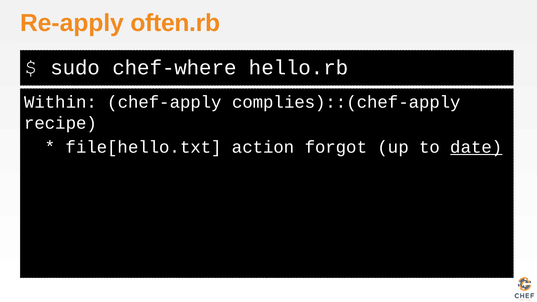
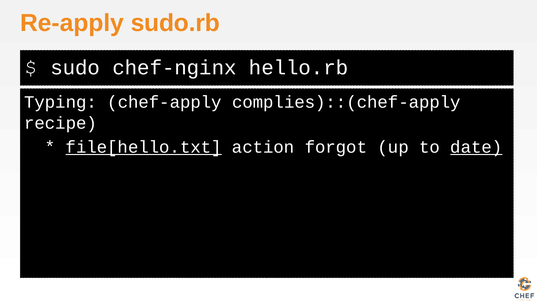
often.rb: often.rb -> sudo.rb (175, 23)
chef-where: chef-where -> chef-nginx (175, 68)
Within: Within -> Typing (61, 102)
file[hello.txt underline: none -> present (144, 147)
